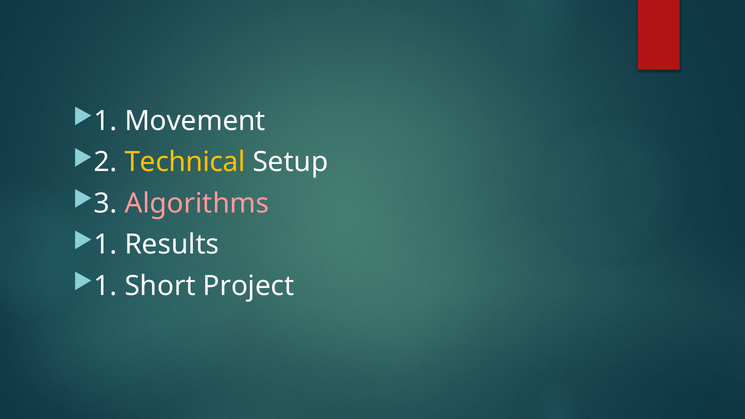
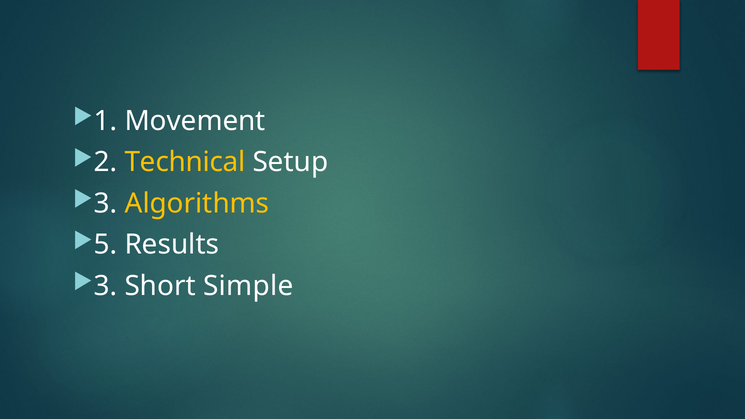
Algorithms colour: pink -> yellow (197, 203)
1: 1 -> 5 (106, 245)
1: 1 -> 3 (106, 286)
Project: Project -> Simple (248, 286)
